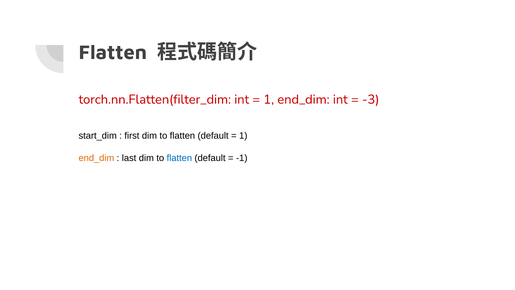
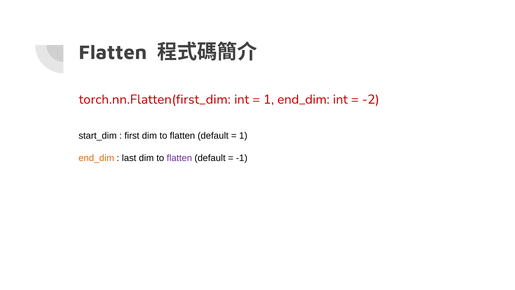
torch.nn.Flatten(filter_dim: torch.nn.Flatten(filter_dim -> torch.nn.Flatten(first_dim (155, 99)
-3: -3 -> -2 (371, 99)
flatten colour: blue -> purple (179, 158)
